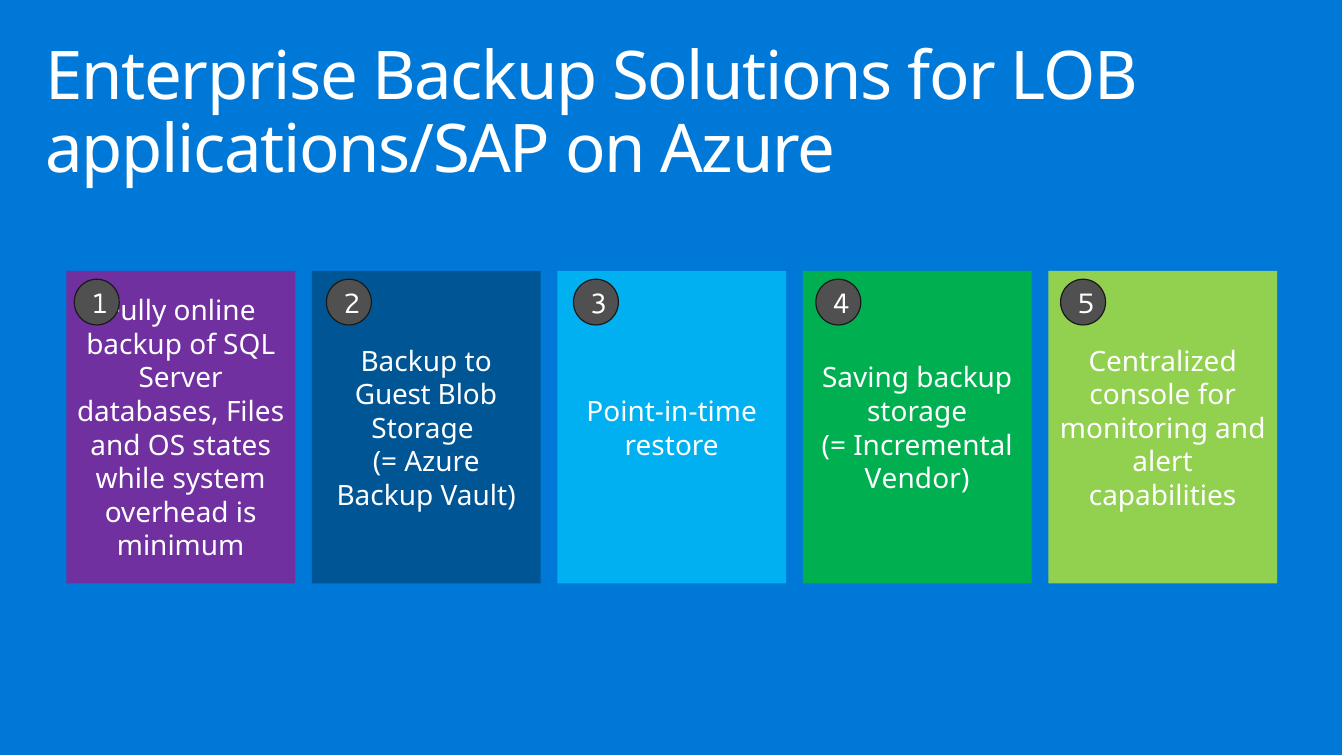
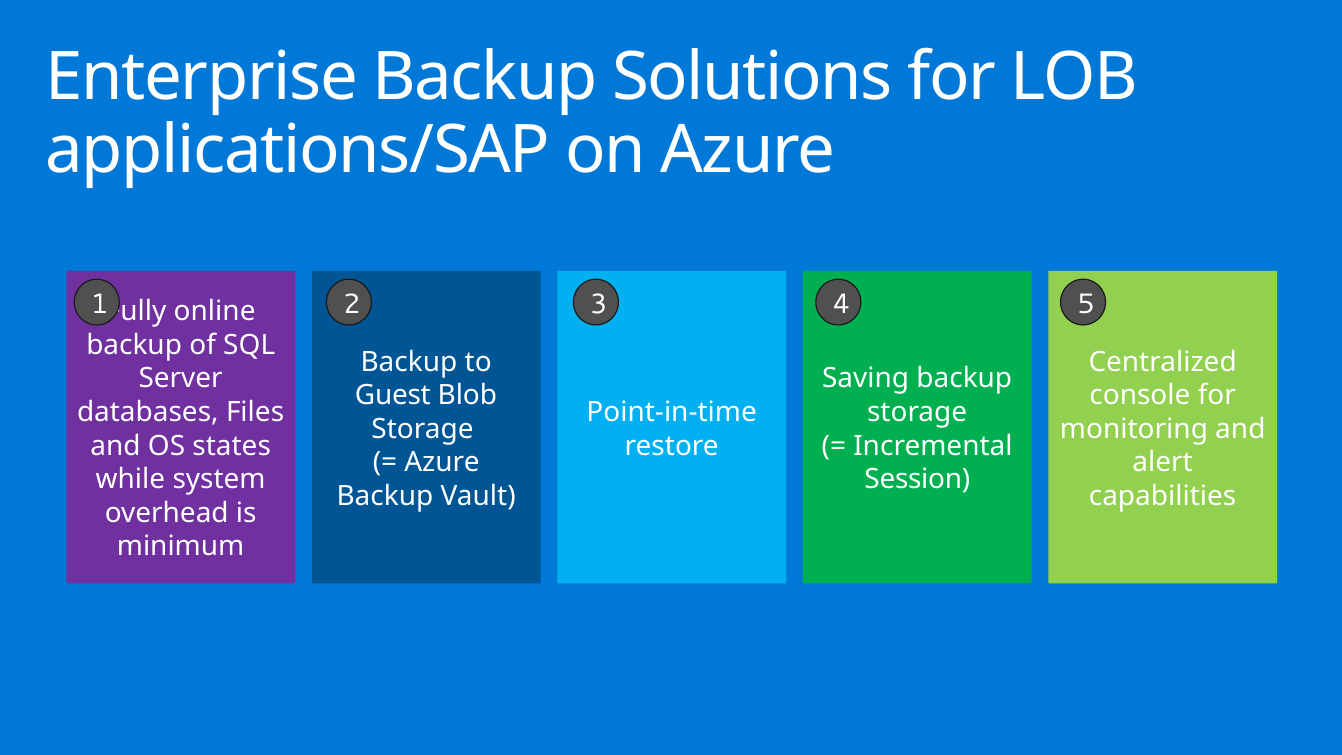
Vendor: Vendor -> Session (917, 479)
